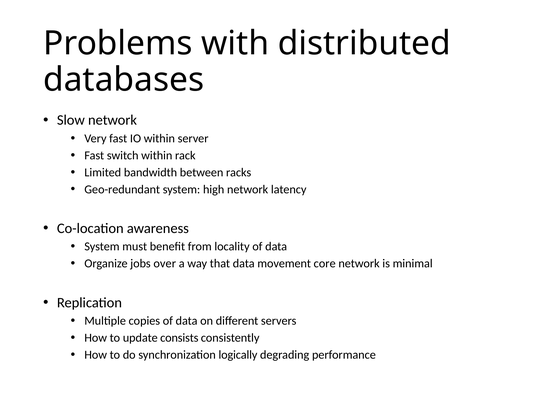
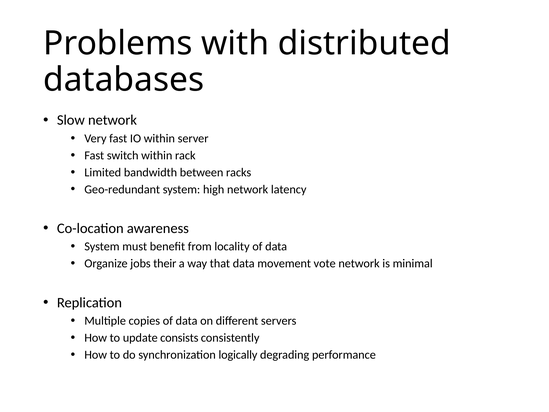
over: over -> their (165, 263)
core: core -> vote (325, 263)
